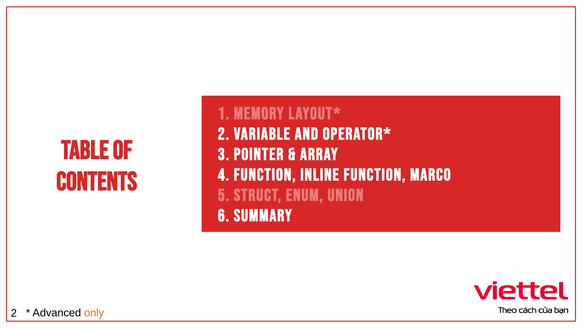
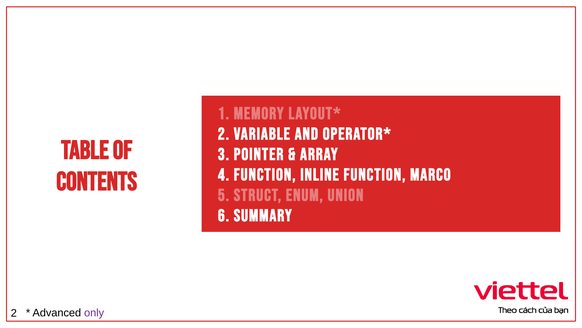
only colour: orange -> purple (94, 312)
